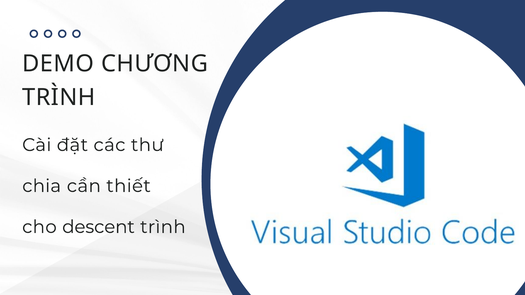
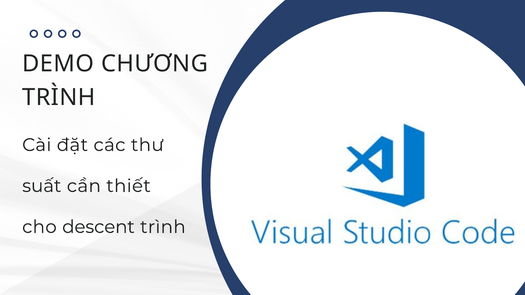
chia: chia -> suất (42, 186)
